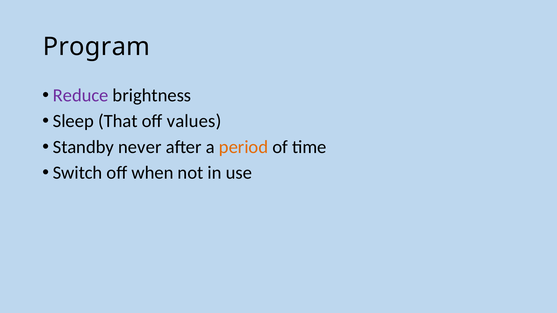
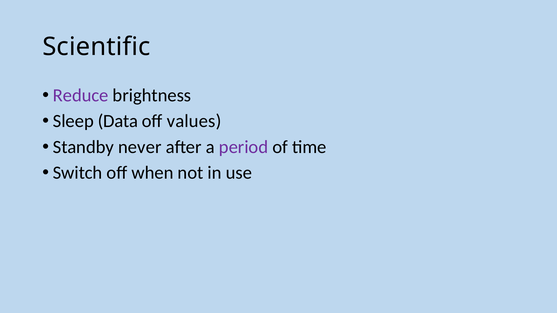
Program: Program -> Scientific (97, 47)
That: That -> Data (118, 121)
period colour: orange -> purple (244, 147)
